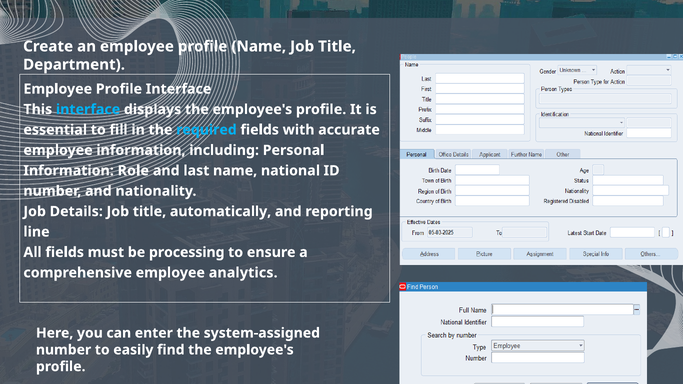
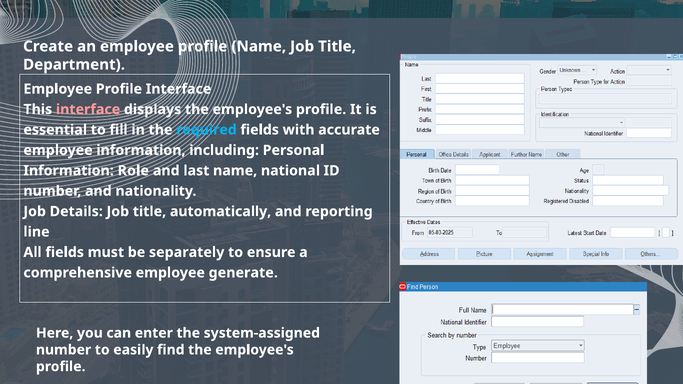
interface colour: light blue -> pink (88, 109)
processing: processing -> separately (187, 252)
analytics: analytics -> generate (243, 273)
